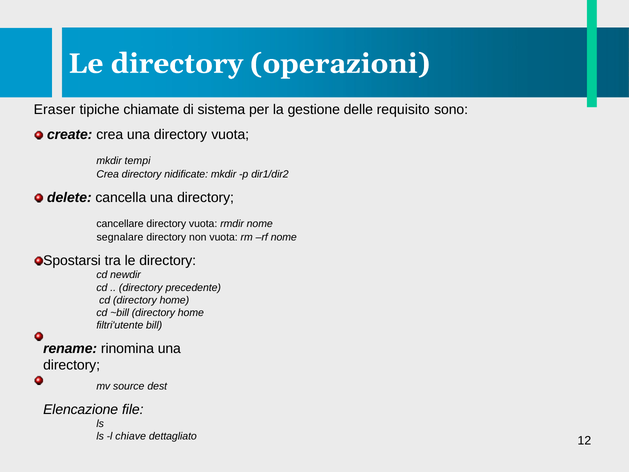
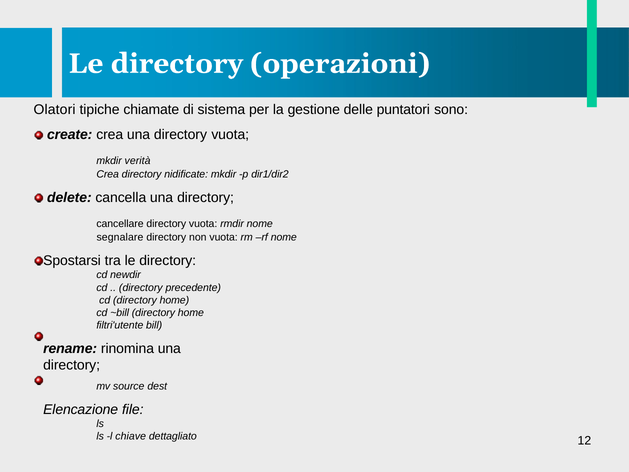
Eraser: Eraser -> Olatori (55, 109)
requisito: requisito -> puntatori (403, 109)
tempi: tempi -> verità (138, 161)
